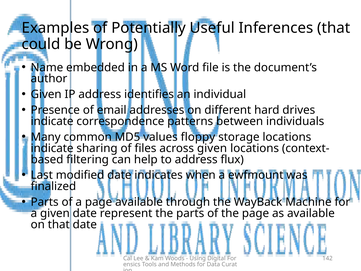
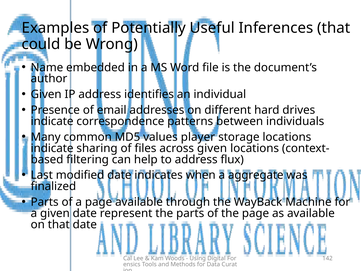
floppy: floppy -> player (198, 137)
ewfmount: ewfmount -> aggregate (256, 175)
